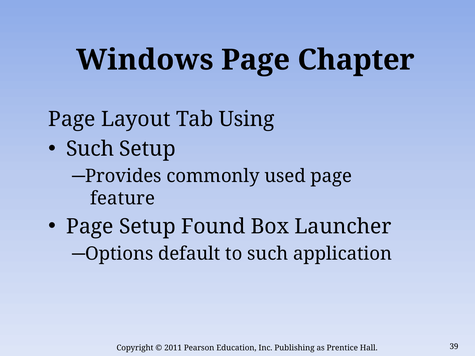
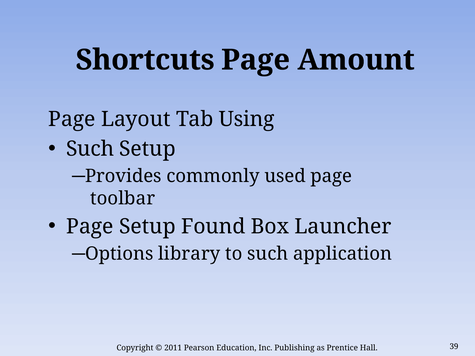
Windows: Windows -> Shortcuts (145, 60)
Chapter: Chapter -> Amount (356, 60)
feature: feature -> toolbar (123, 198)
default: default -> library (189, 254)
